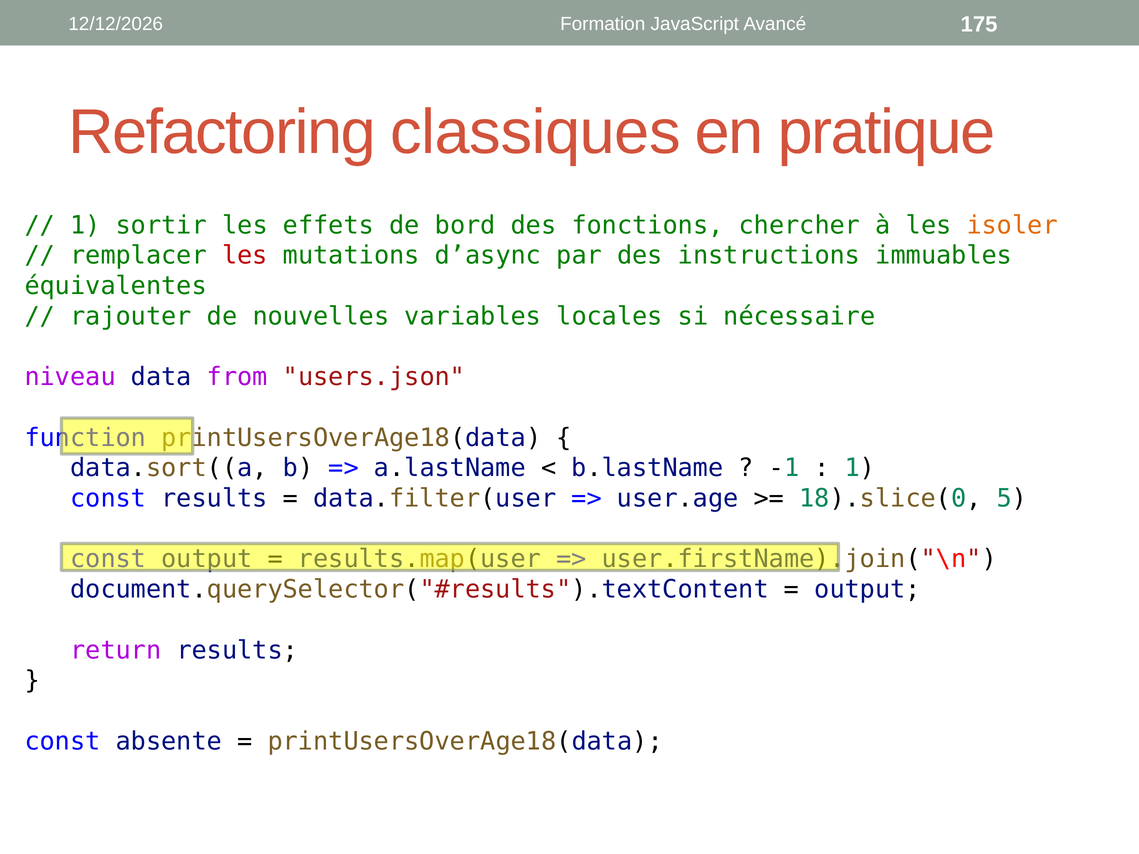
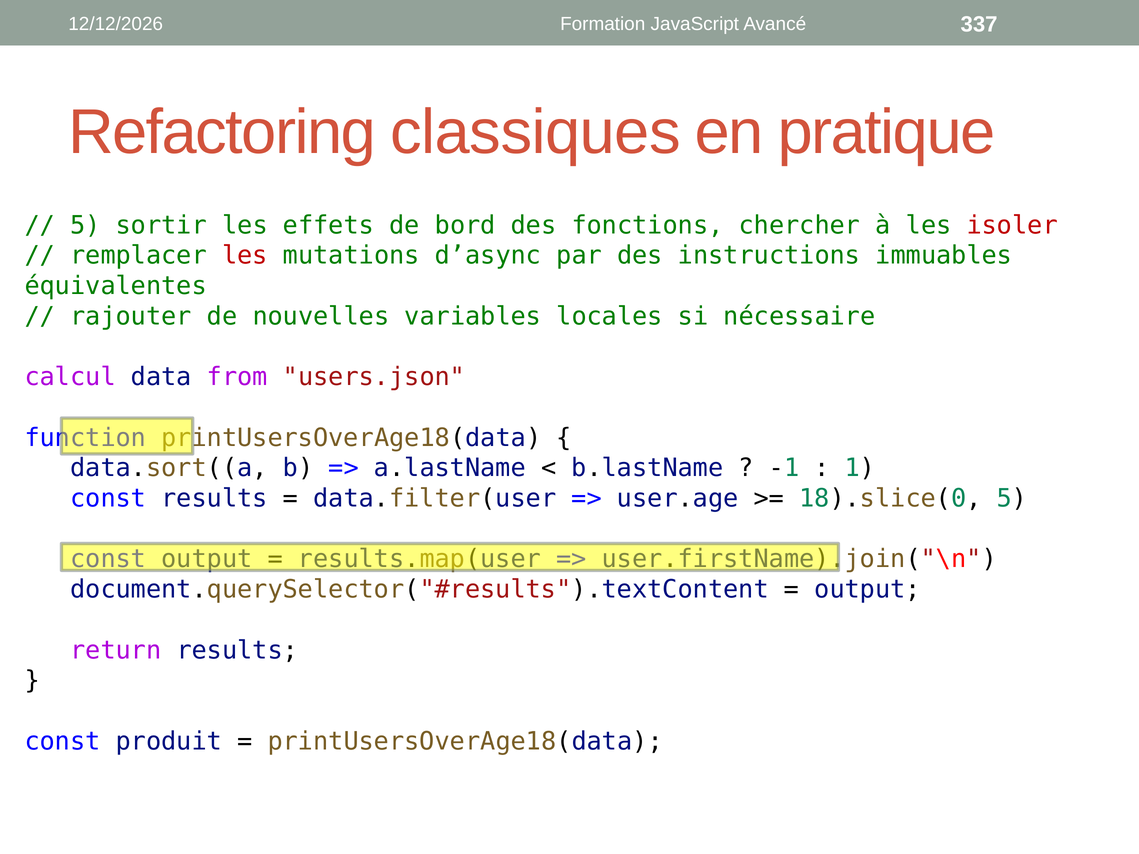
175: 175 -> 337 (979, 24)
1: 1 -> 5 (85, 225)
isoler colour: orange -> red (1012, 225)
niveau: niveau -> calcul (70, 377)
absente: absente -> produit (169, 741)
